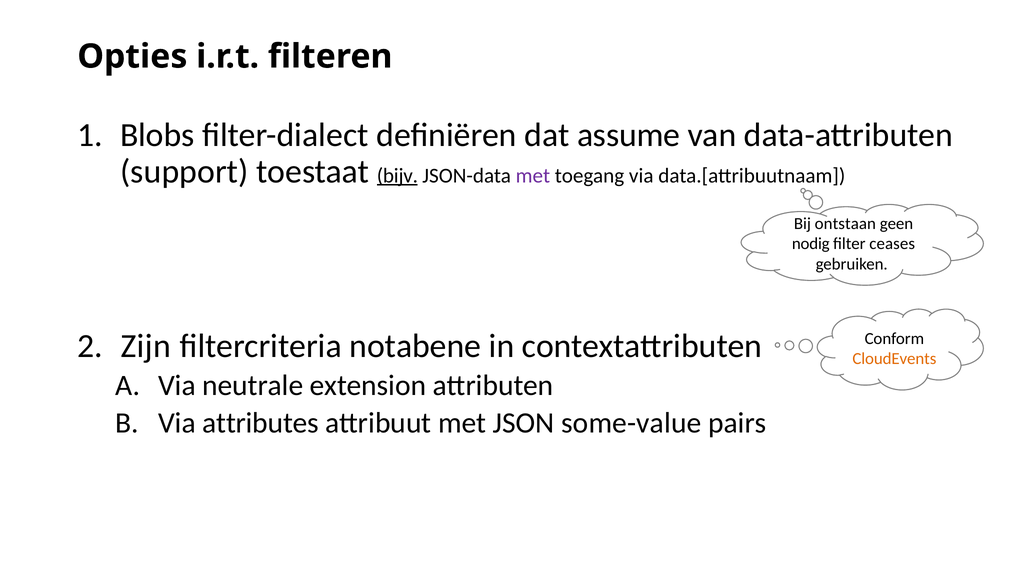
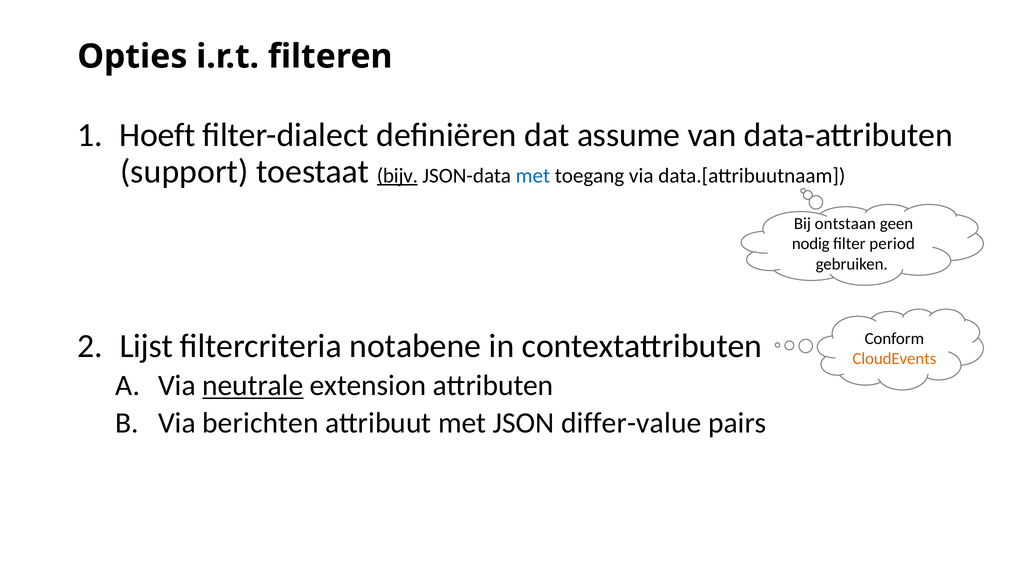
Blobs: Blobs -> Hoeft (157, 135)
met colour: purple -> blue (533, 176)
ceases: ceases -> period (892, 244)
Zijn: Zijn -> Lijst (146, 346)
neutrale underline: none -> present (253, 386)
attributes: attributes -> berichten (260, 423)
some-value: some-value -> differ-value (631, 423)
